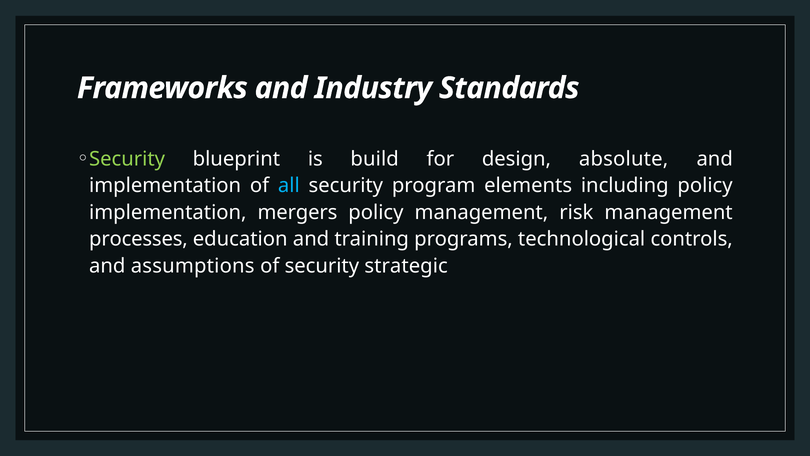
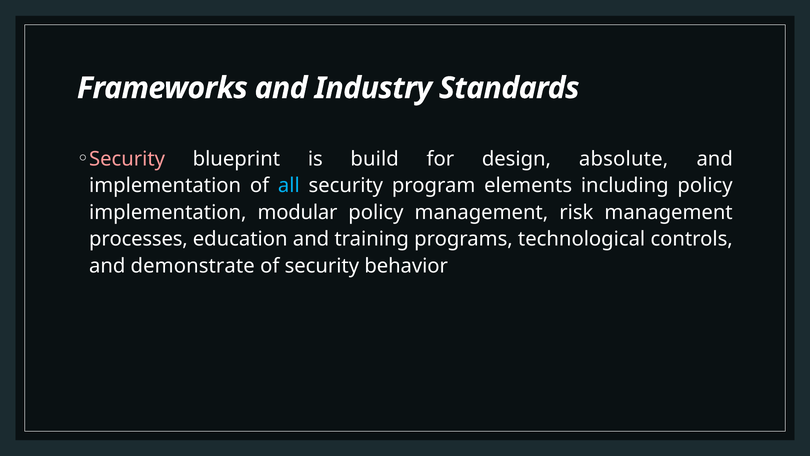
Security colour: light green -> pink (127, 159)
mergers: mergers -> modular (298, 212)
assumptions: assumptions -> demonstrate (193, 266)
strategic: strategic -> behavior (406, 266)
